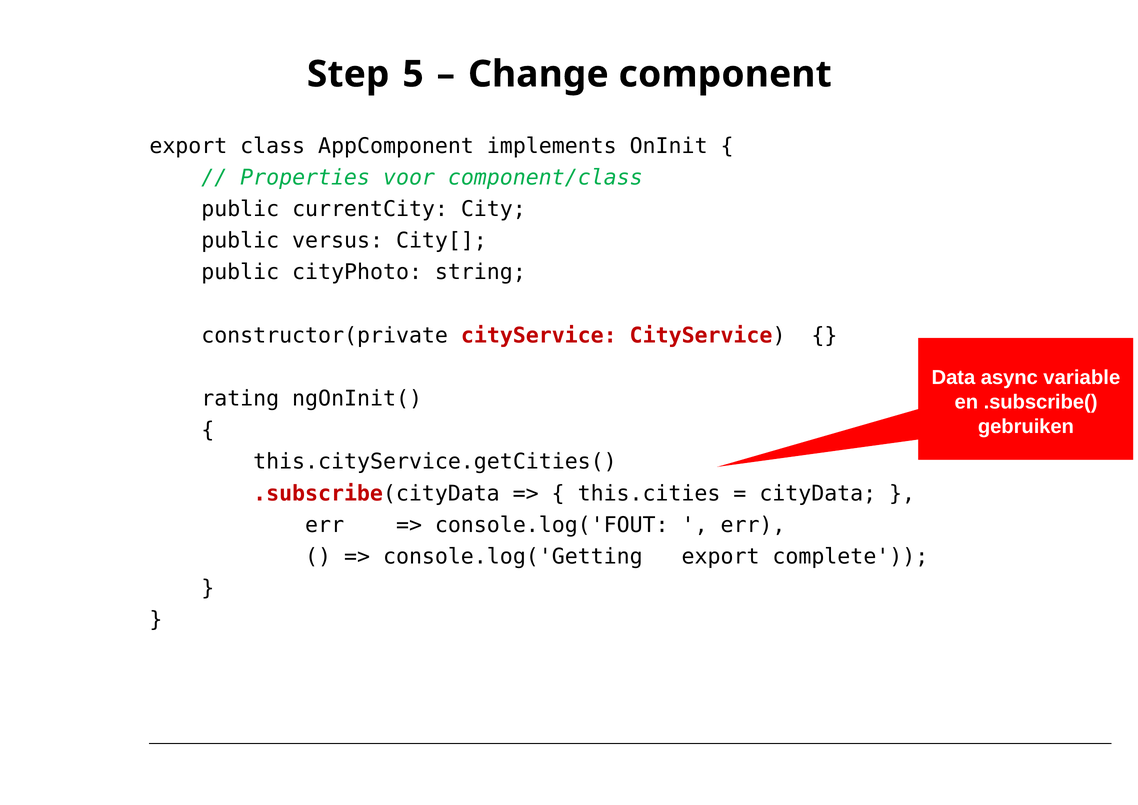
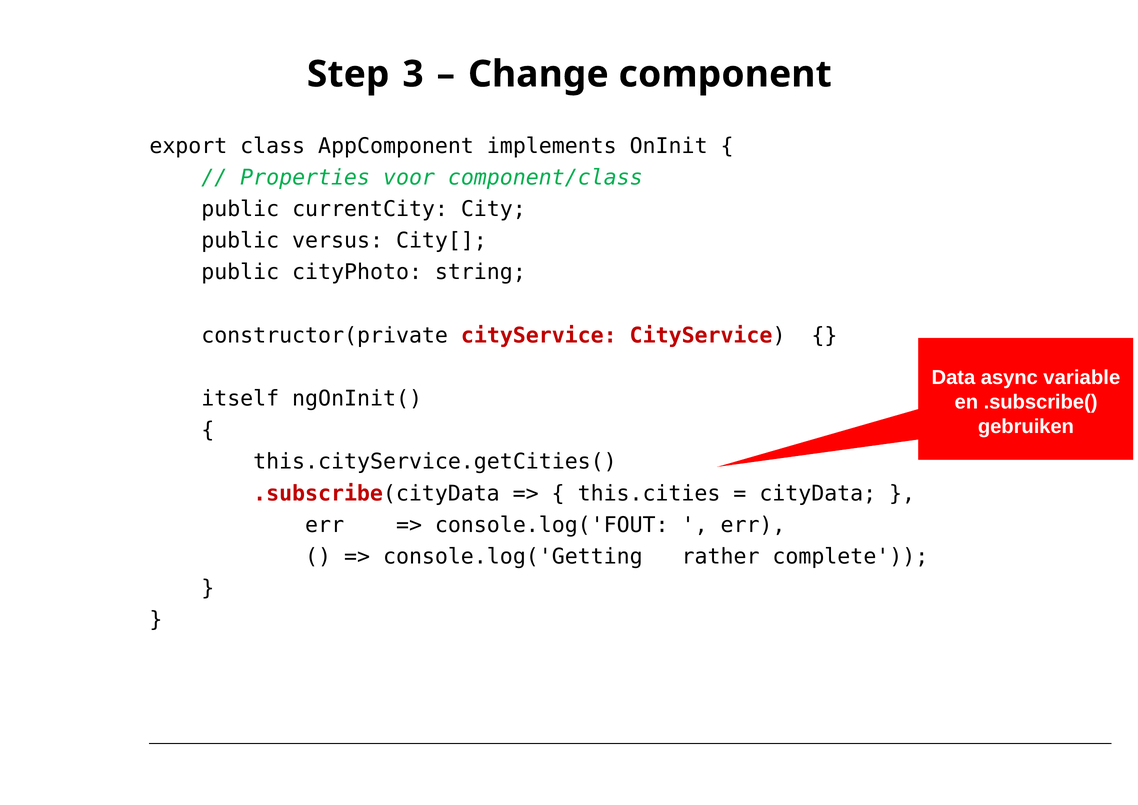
5: 5 -> 3 (413, 74)
rating: rating -> itself (240, 399)
console.log('Getting export: export -> rather (721, 556)
